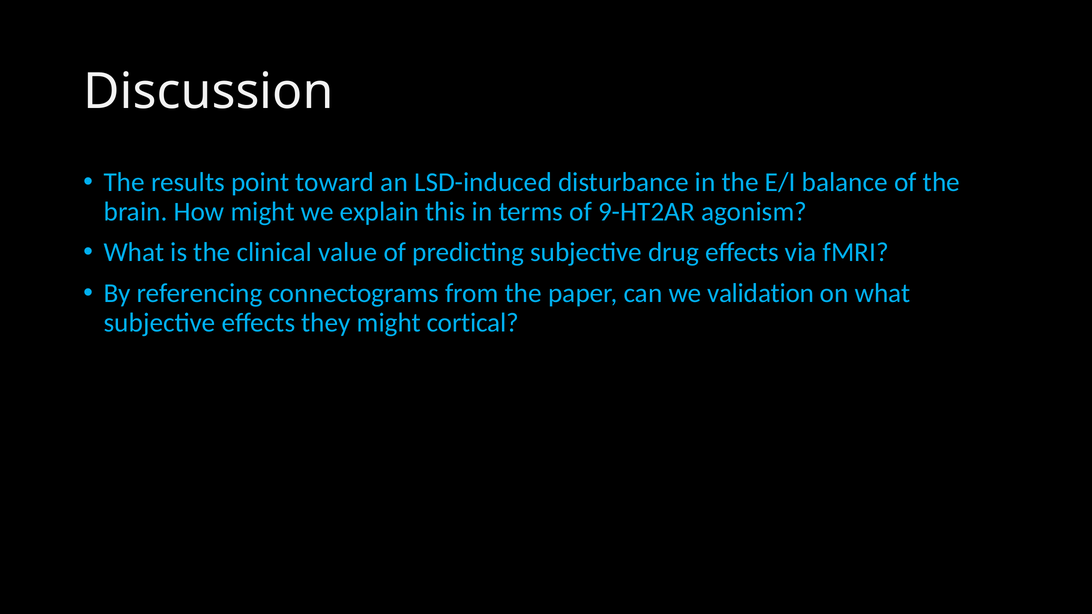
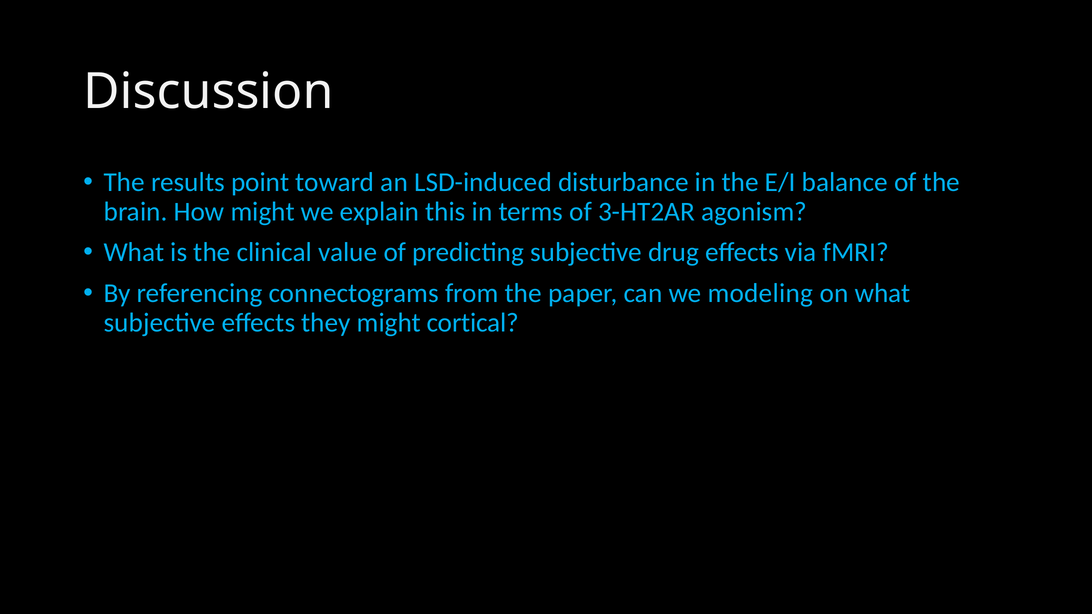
9-HT2AR: 9-HT2AR -> 3-HT2AR (647, 212)
validation: validation -> modeling (760, 293)
